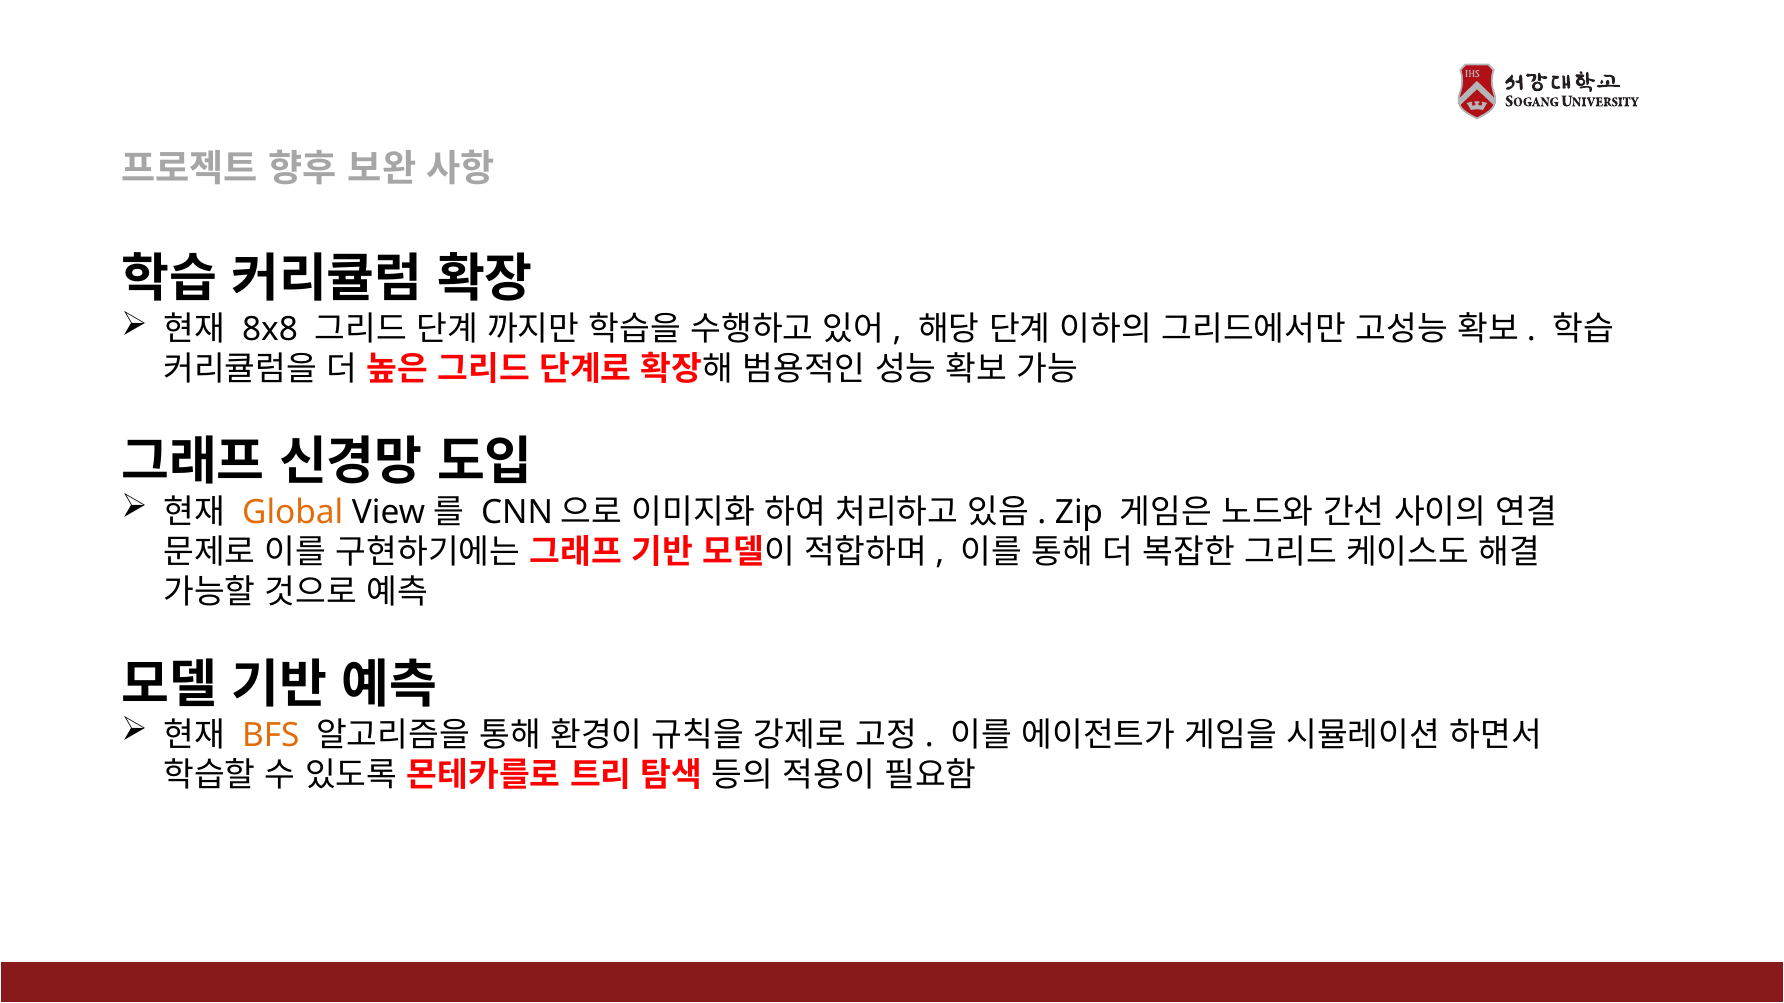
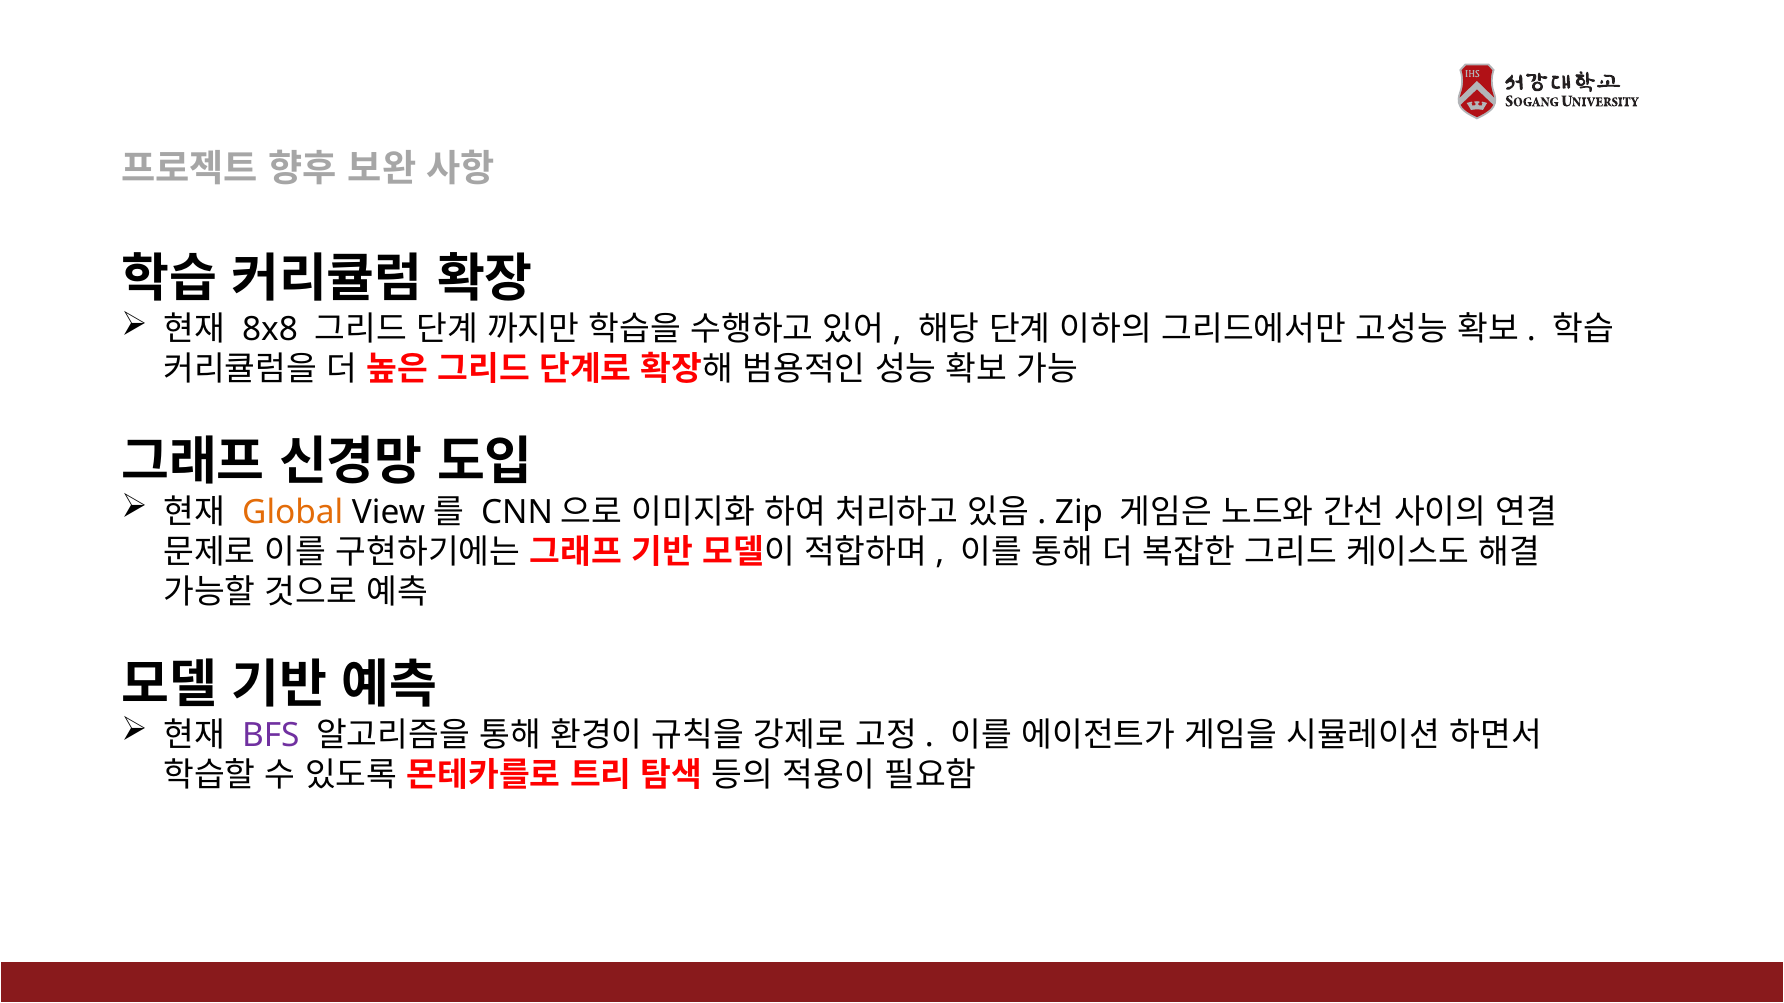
BFS colour: orange -> purple (271, 736)
